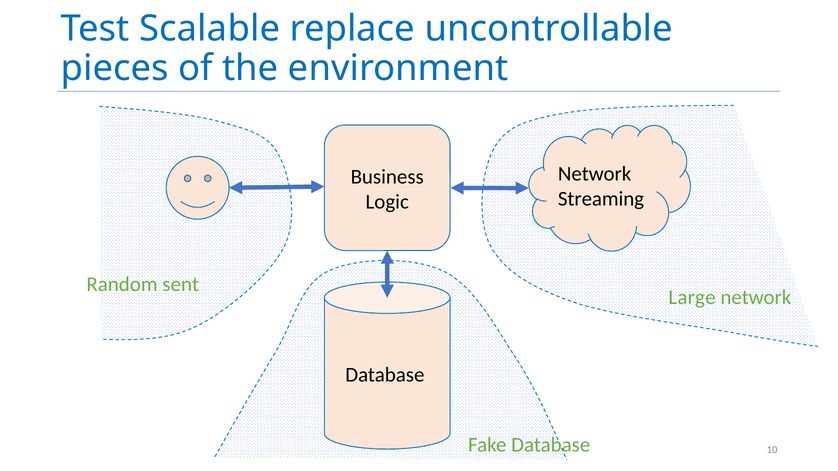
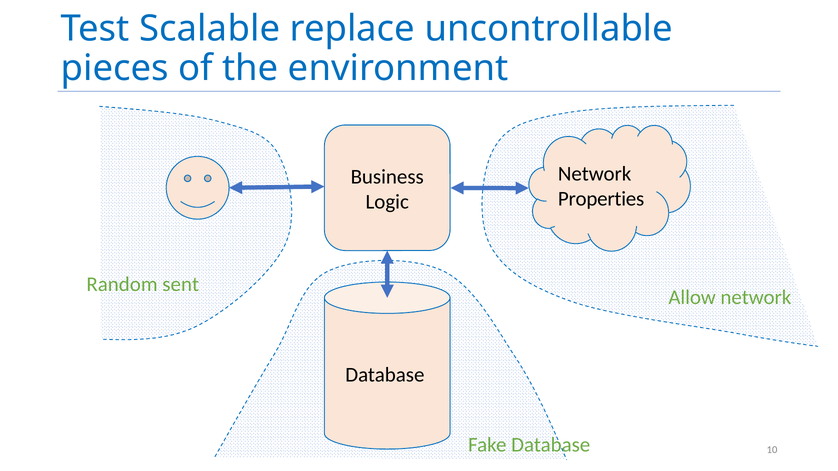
Streaming: Streaming -> Properties (601, 199)
Large: Large -> Allow (692, 297)
